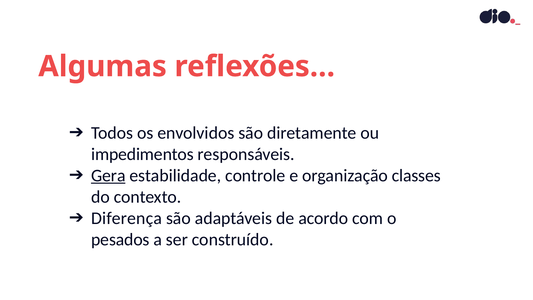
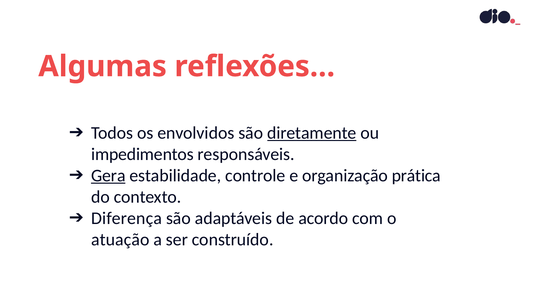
diretamente underline: none -> present (312, 133)
classes: classes -> prática (416, 176)
pesados: pesados -> atuação (120, 239)
